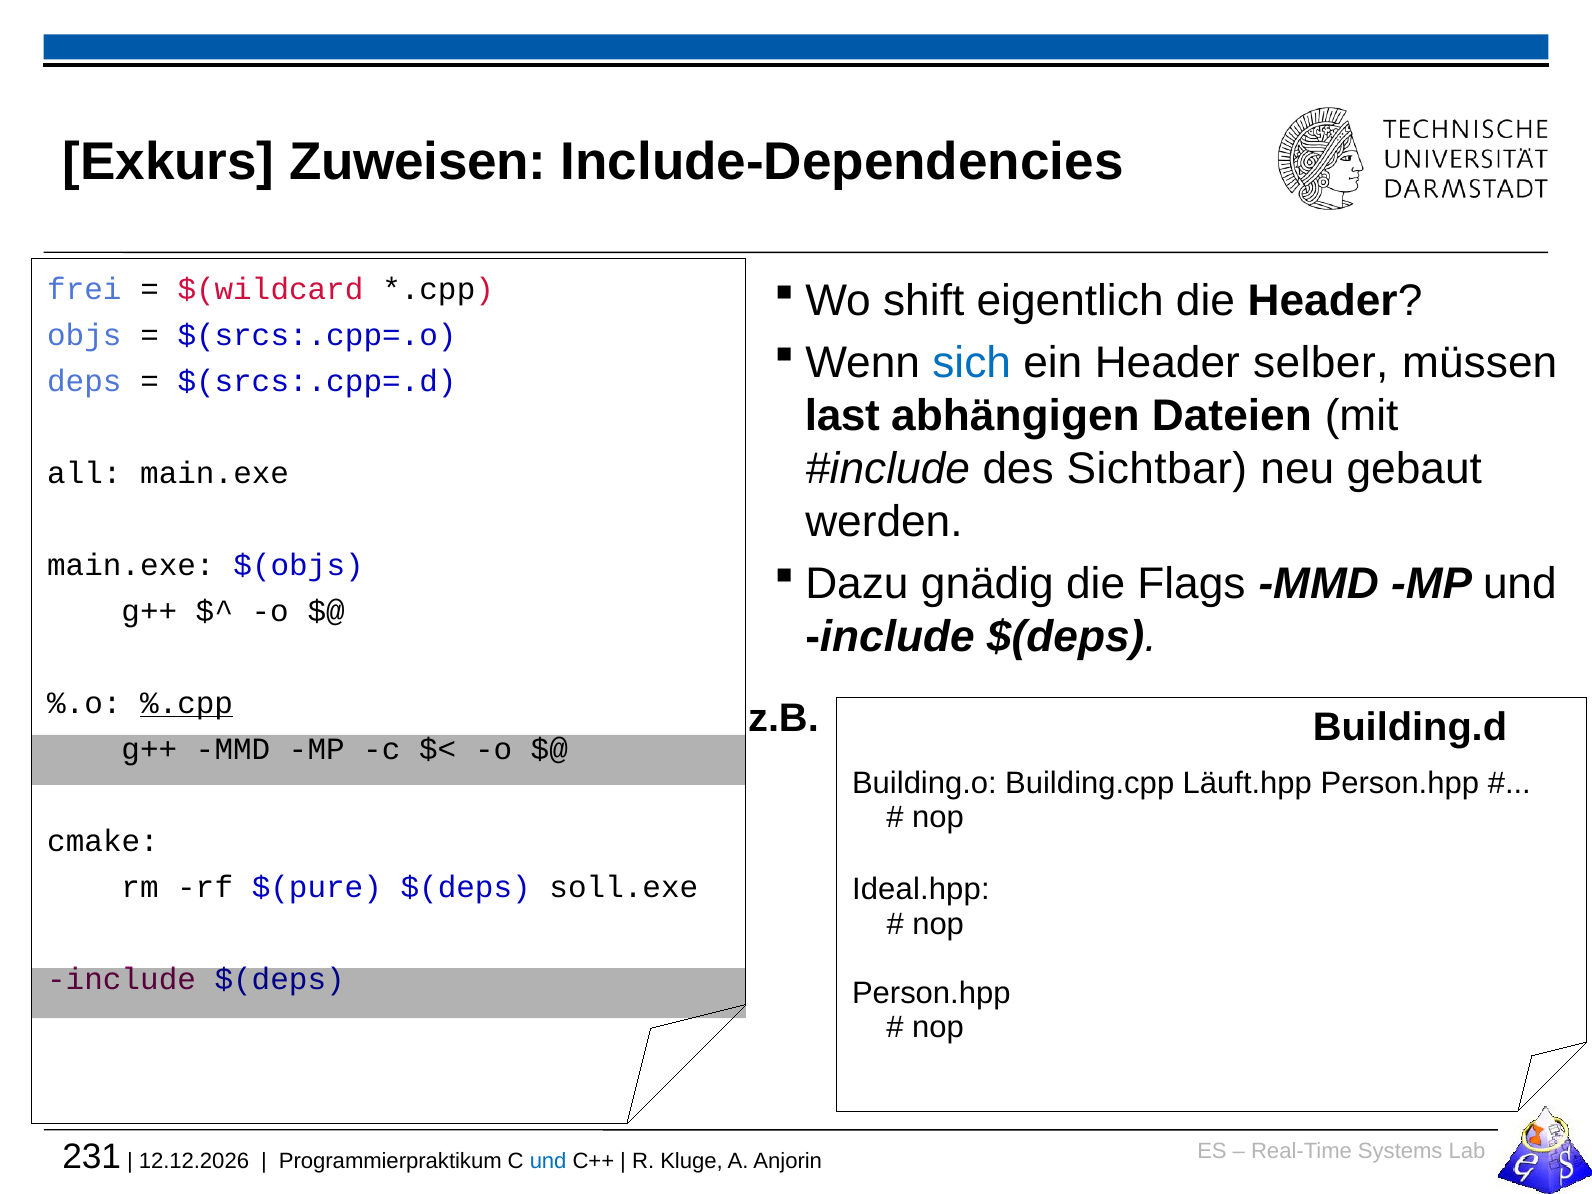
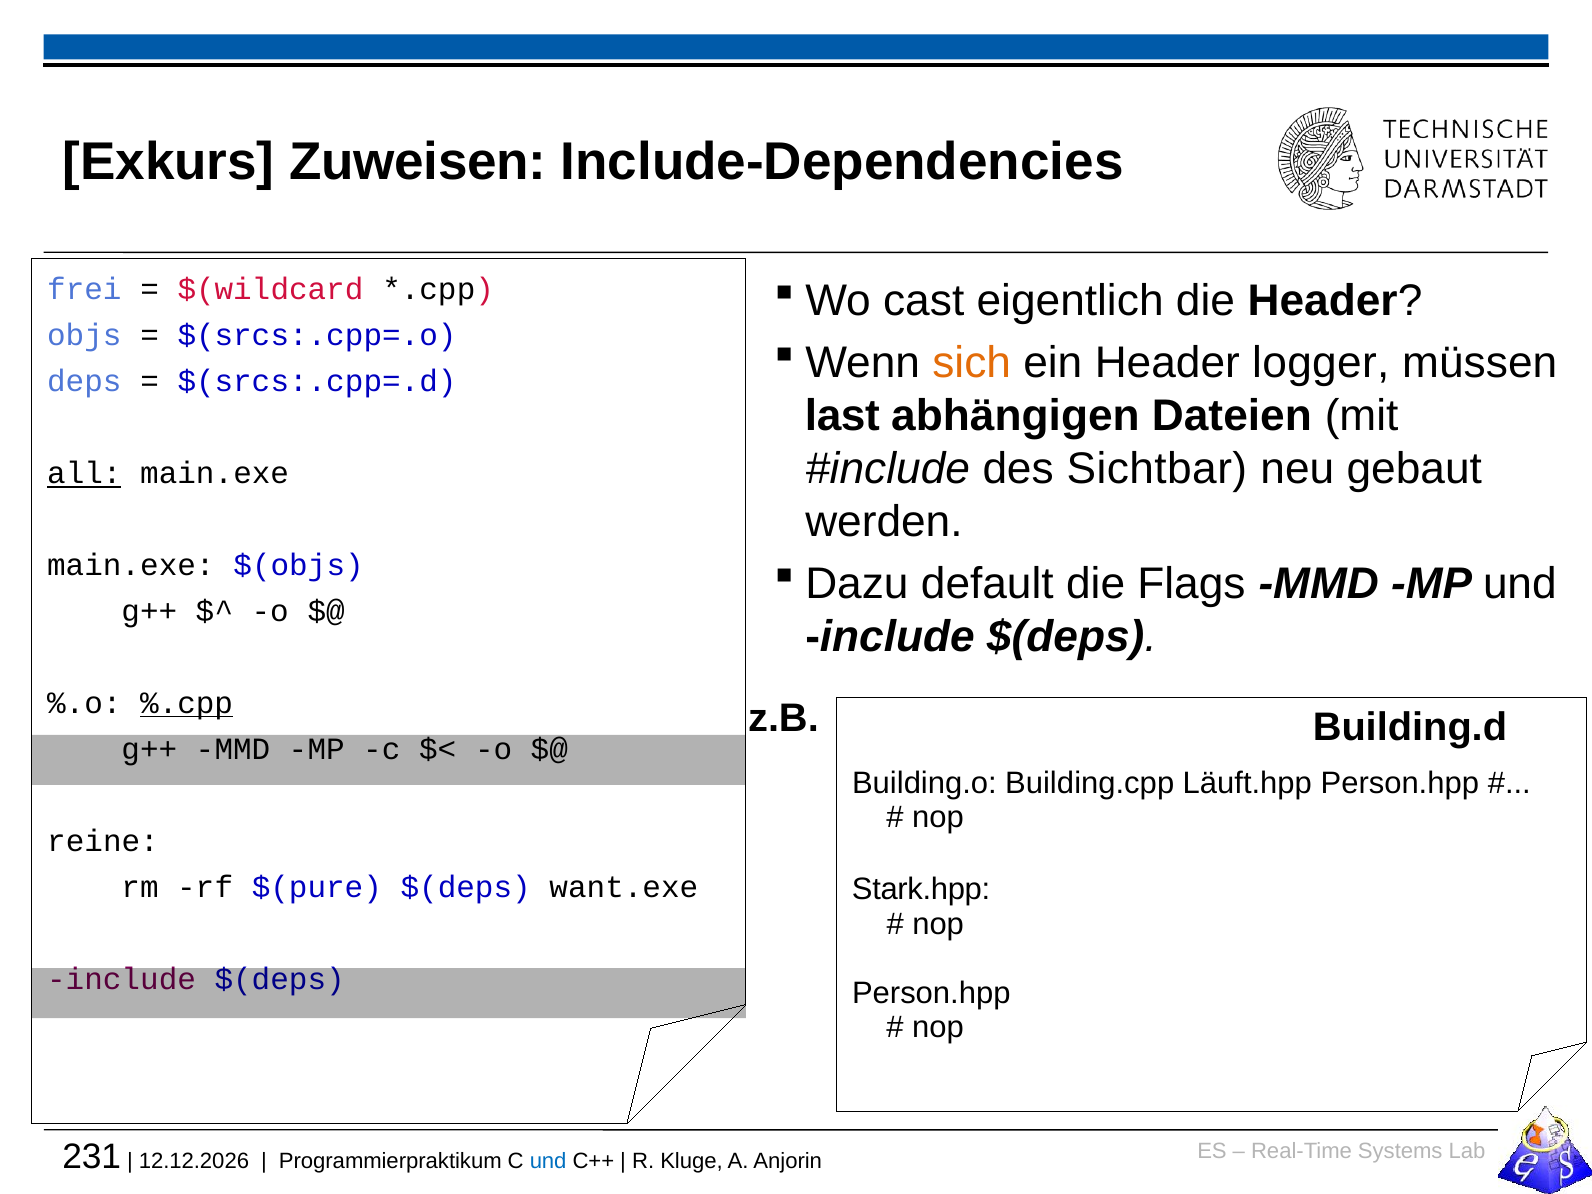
shift: shift -> cast (924, 301)
sich colour: blue -> orange (972, 363)
selber: selber -> logger (1321, 363)
all underline: none -> present (84, 474)
gnädig: gnädig -> default (987, 584)
cmake: cmake -> reine (103, 841)
Ideal.hpp: Ideal.hpp -> Stark.hpp (921, 889)
soll.exe: soll.exe -> want.exe (624, 887)
